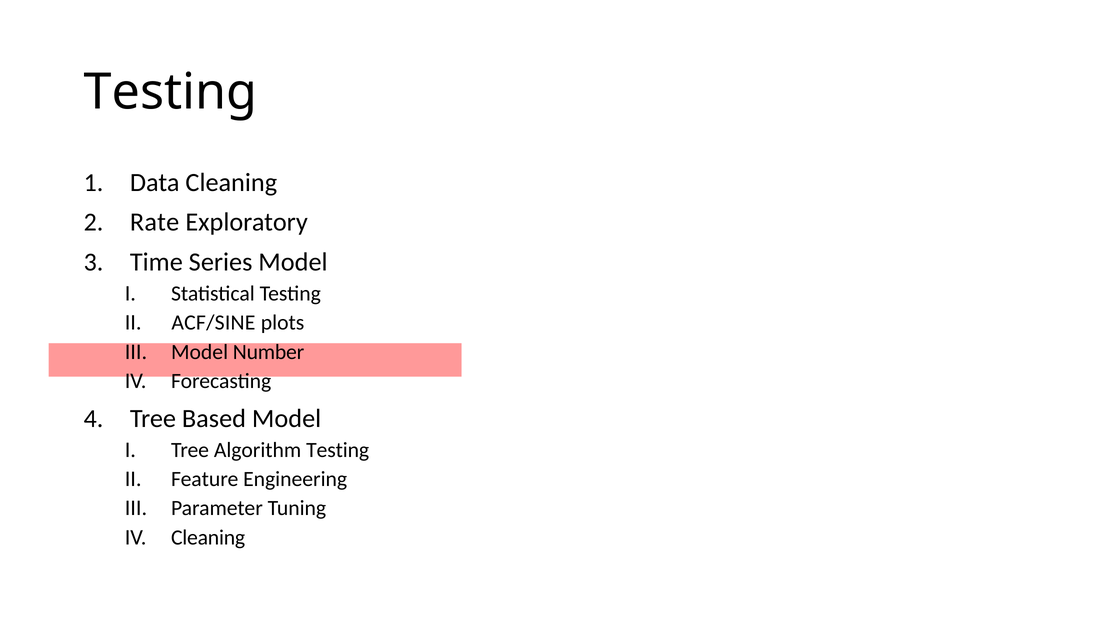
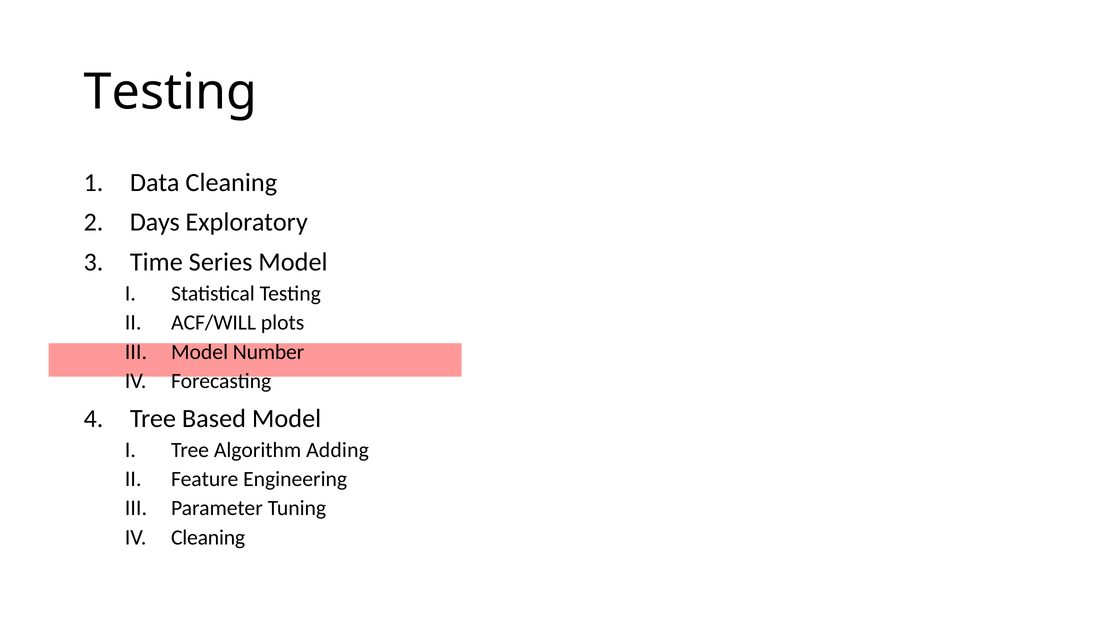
Rate: Rate -> Days (155, 222)
ACF/SINE: ACF/SINE -> ACF/WILL (214, 323)
Algorithm Testing: Testing -> Adding (338, 450)
